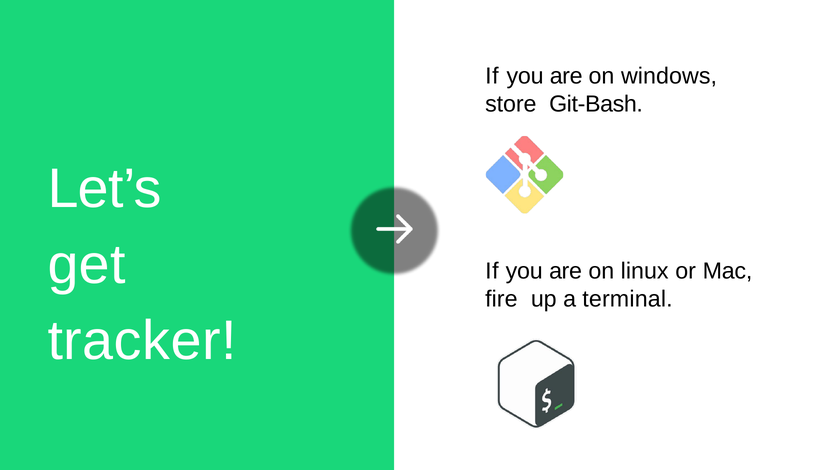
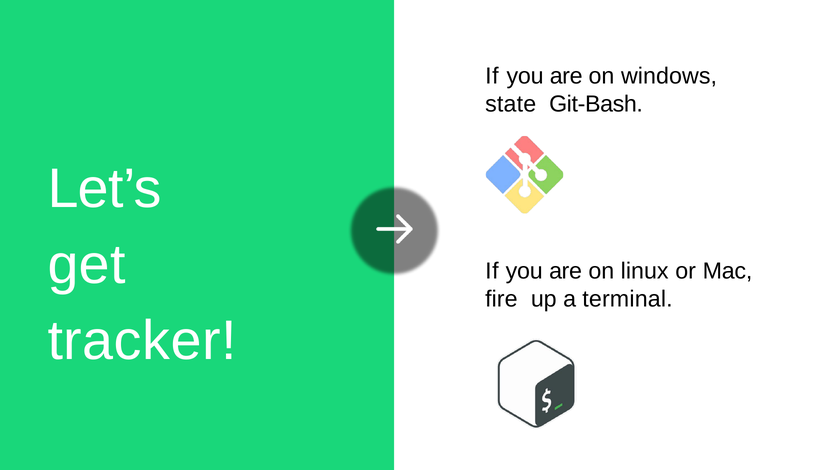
store: store -> state (511, 104)
